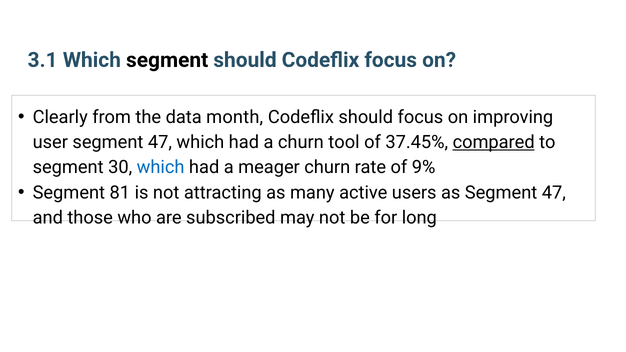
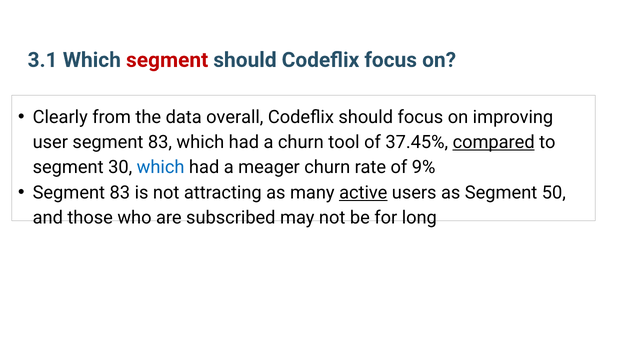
segment colour: black -> red (167, 60)
month: month -> overall (235, 117)
user segment 47: 47 -> 83 (160, 142)
81: 81 -> 83 (120, 193)
active underline: none -> present (363, 193)
as Segment 47: 47 -> 50 (554, 193)
